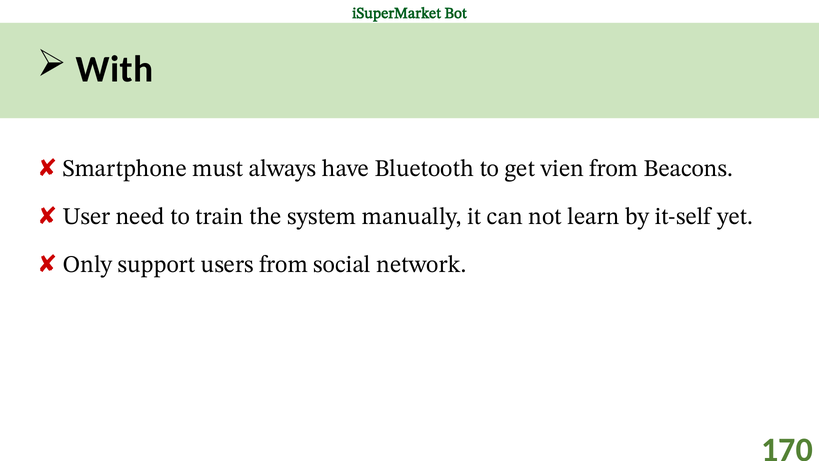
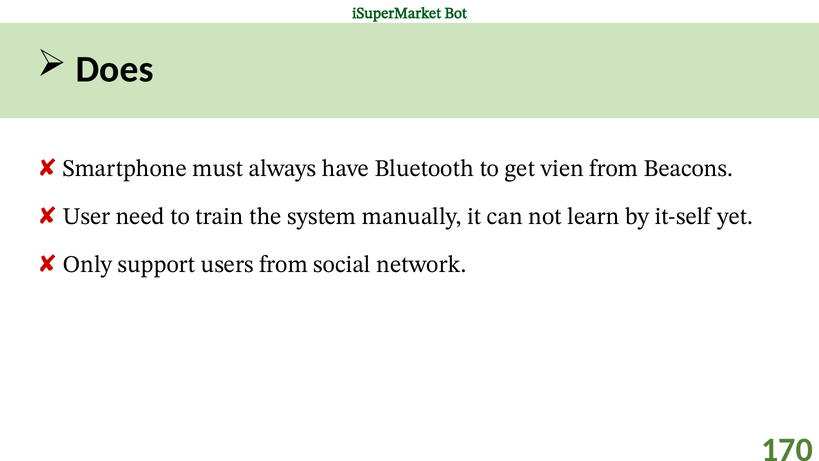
With: With -> Does (115, 69)
